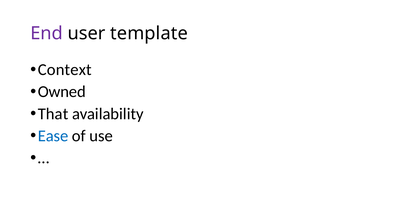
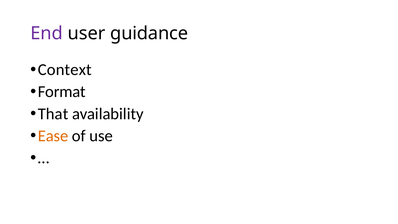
template: template -> guidance (149, 33)
Owned: Owned -> Format (62, 92)
Ease colour: blue -> orange (53, 136)
